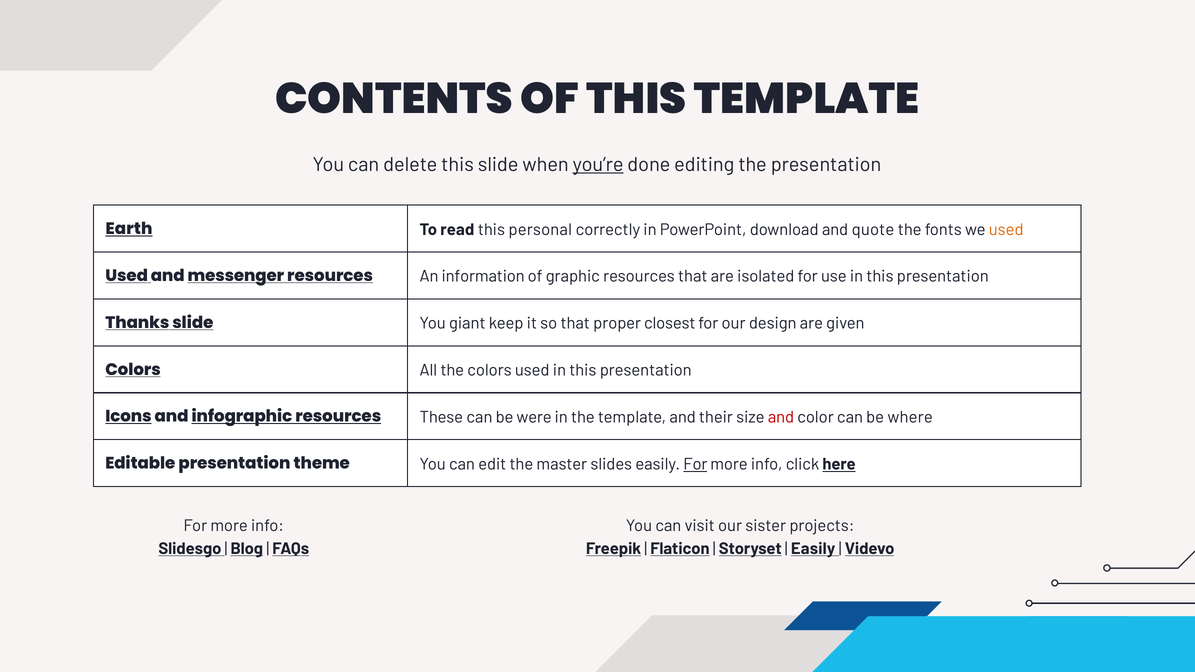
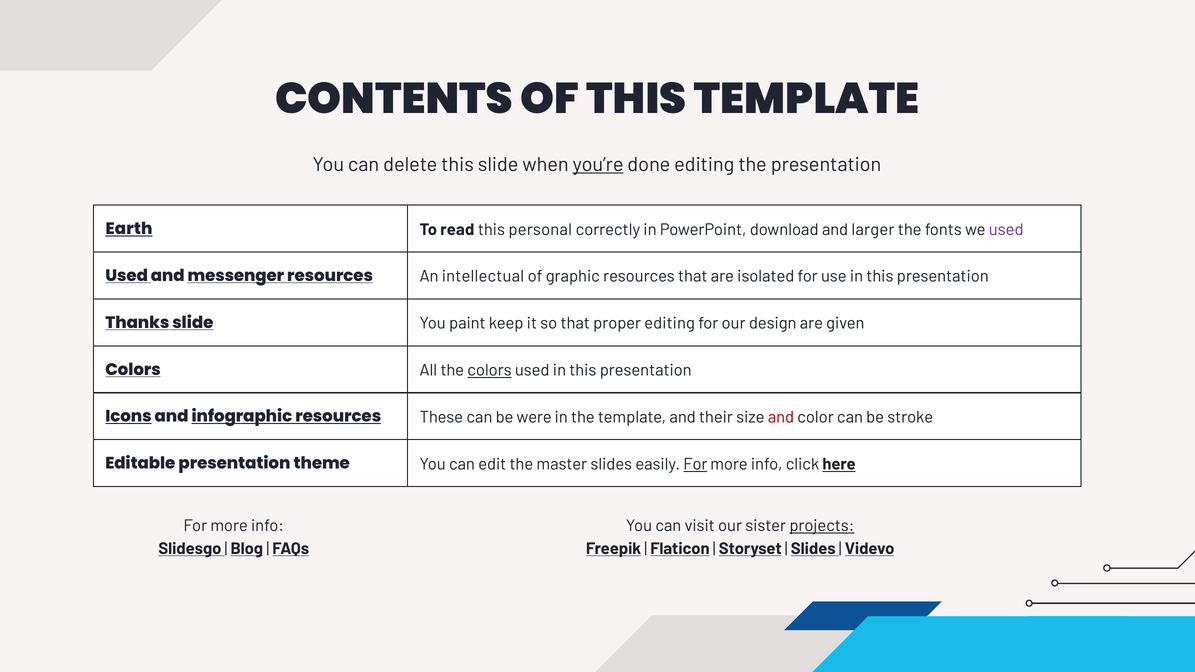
quote: quote -> larger (873, 230)
used colour: orange -> purple (1006, 230)
information: information -> intellectual (483, 277)
giant: giant -> paint (467, 324)
proper closest: closest -> editing (670, 324)
colors underline: none -> present (490, 370)
where: where -> stroke (910, 417)
projects underline: none -> present (822, 526)
Easily: Easily -> Slides (813, 549)
